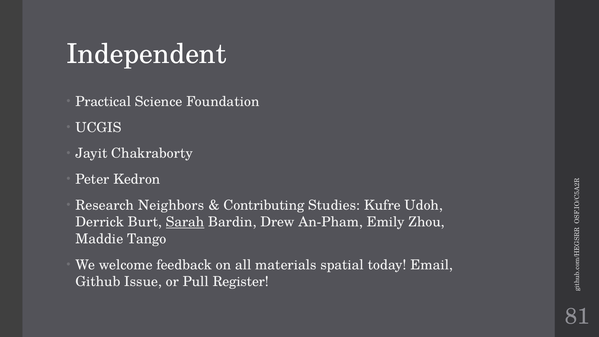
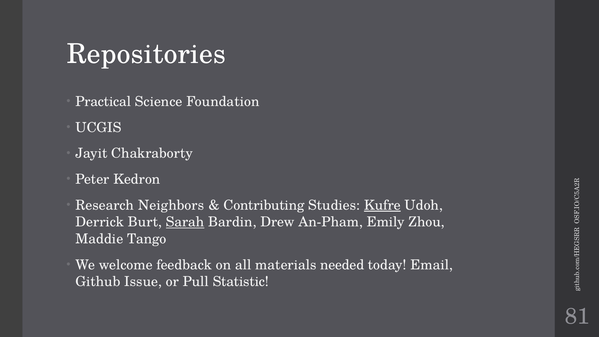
Independent: Independent -> Repositories (146, 54)
Kufre underline: none -> present (382, 205)
spatial: spatial -> needed (342, 265)
Register: Register -> Statistic (241, 282)
